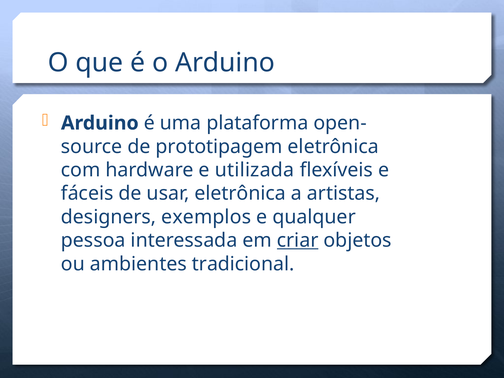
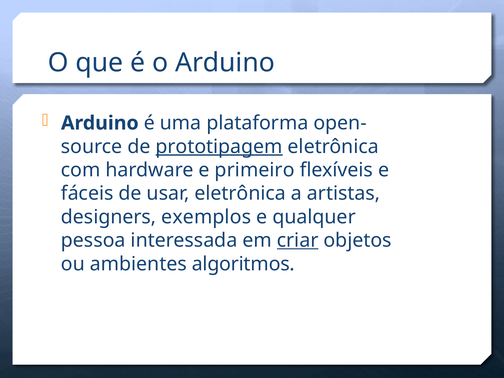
prototipagem underline: none -> present (219, 147)
utilizada: utilizada -> primeiro (255, 170)
tradicional: tradicional -> algoritmos (243, 264)
